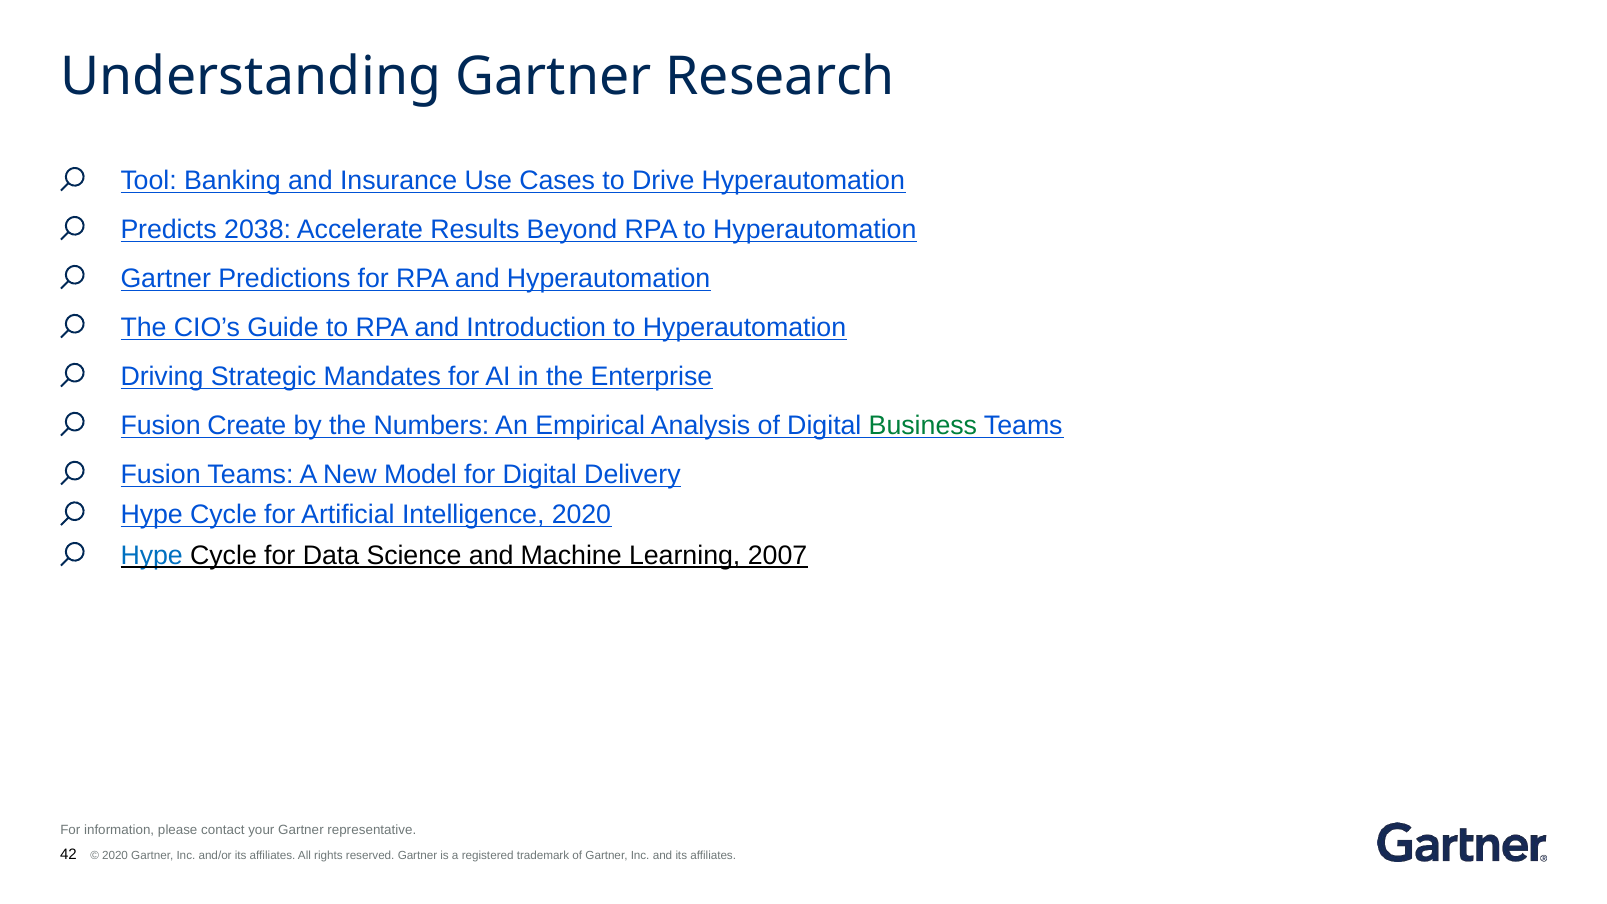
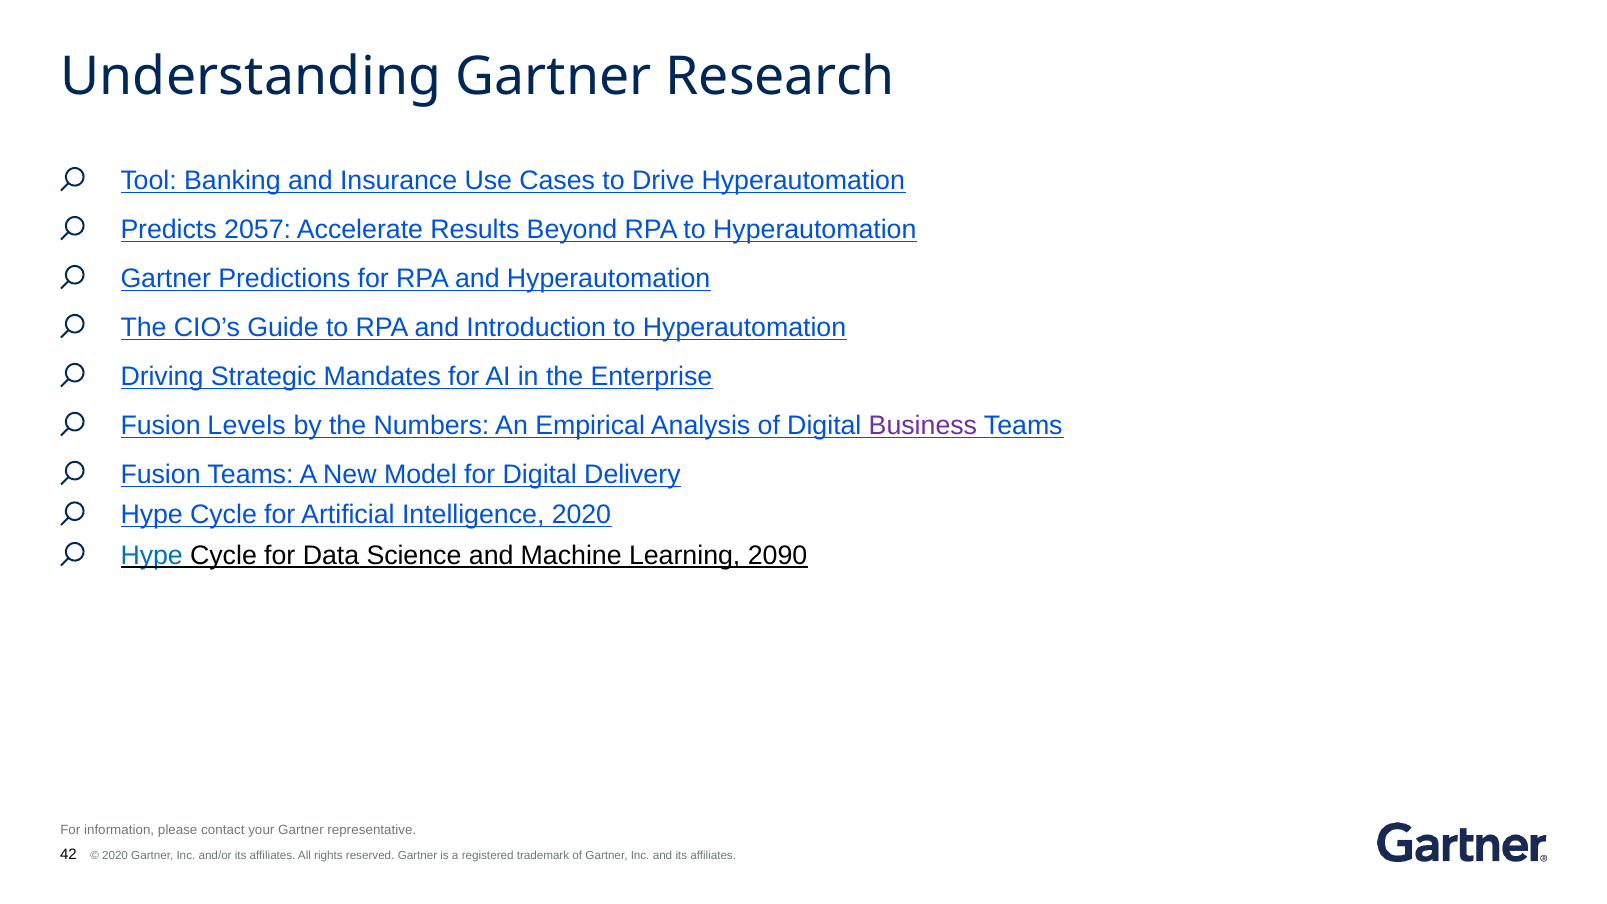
2038: 2038 -> 2057 (258, 230)
Create: Create -> Levels (247, 425)
Business colour: green -> purple (923, 425)
2007: 2007 -> 2090 (778, 555)
